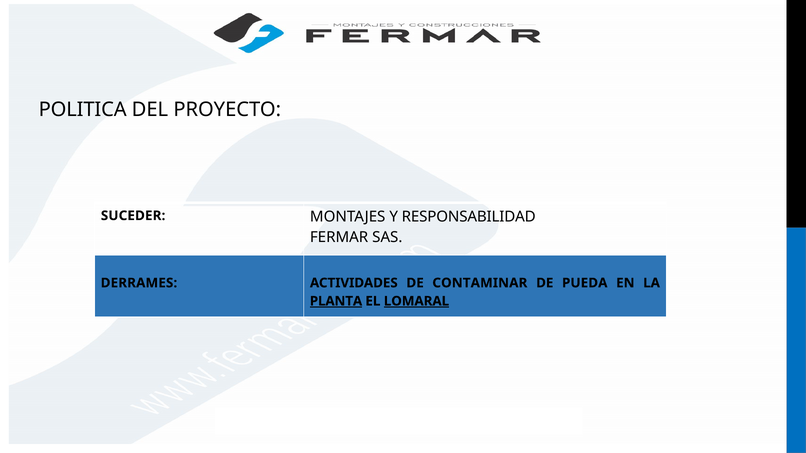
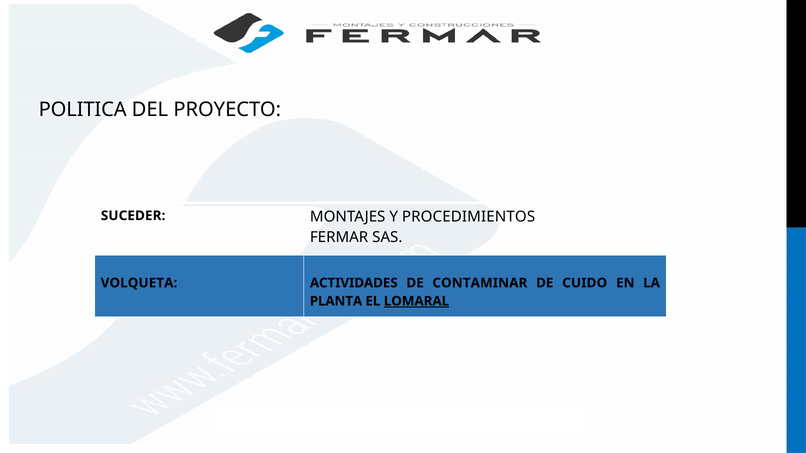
RESPONSABILIDAD: RESPONSABILIDAD -> PROCEDIMIENTOS (469, 217)
DERRAMES: DERRAMES -> VOLQUETA (139, 283)
PUEDA: PUEDA -> CUIDO (585, 283)
PLANTA underline: present -> none (336, 301)
